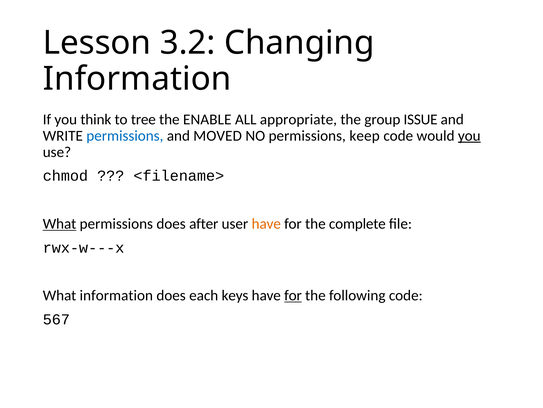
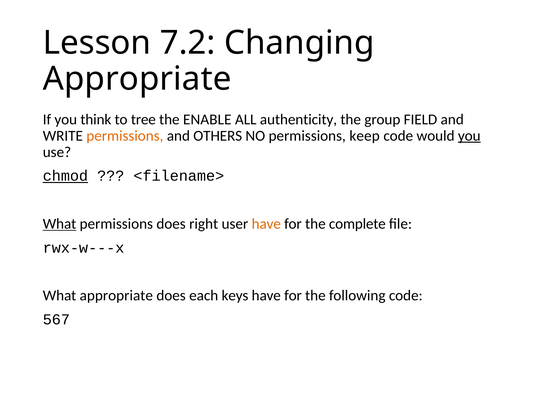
3.2: 3.2 -> 7.2 (188, 43)
Information: Information -> Appropriate (137, 79)
appropriate: appropriate -> authenticity (298, 119)
ISSUE: ISSUE -> FIELD (420, 119)
permissions colour: blue -> orange (125, 136)
MOVED: MOVED -> OTHERS (218, 136)
chmod underline: none -> present (65, 176)
after: after -> right (204, 223)
What information: information -> appropriate (116, 295)
for underline: present -> none (293, 295)
